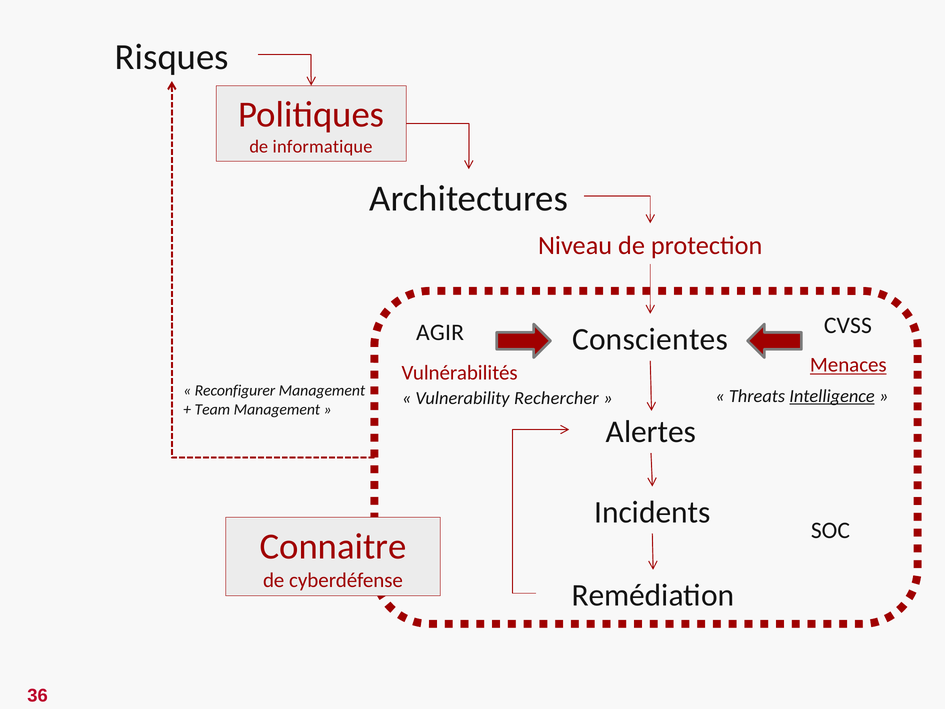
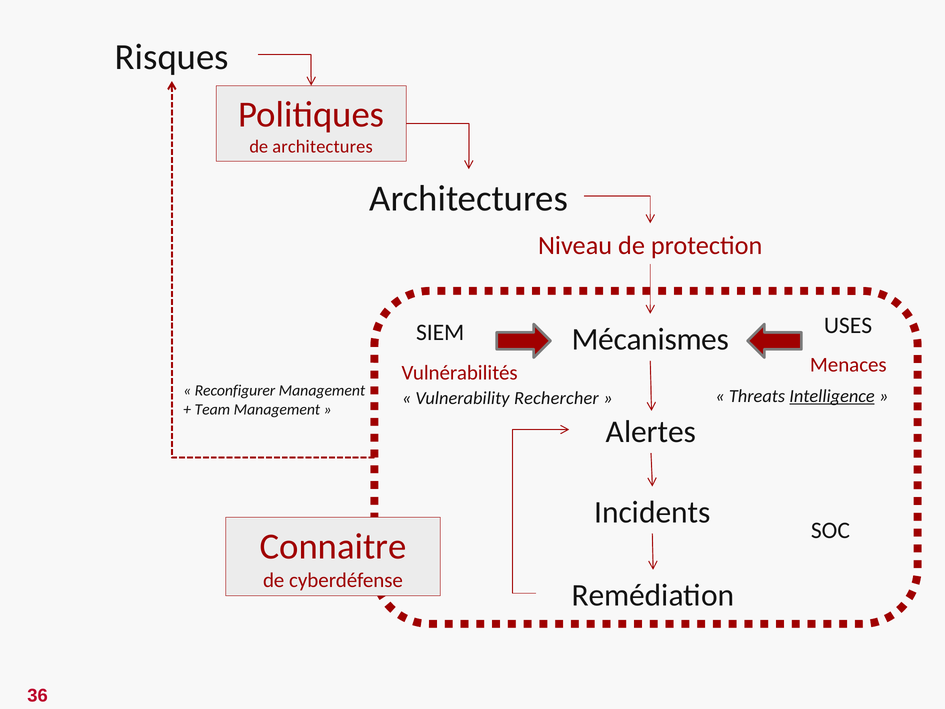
de informatique: informatique -> architectures (323, 147)
CVSS: CVSS -> USES (848, 325)
AGIR: AGIR -> SIEM (440, 333)
Conscientes: Conscientes -> Mécanismes (650, 339)
Menaces underline: present -> none (848, 365)
